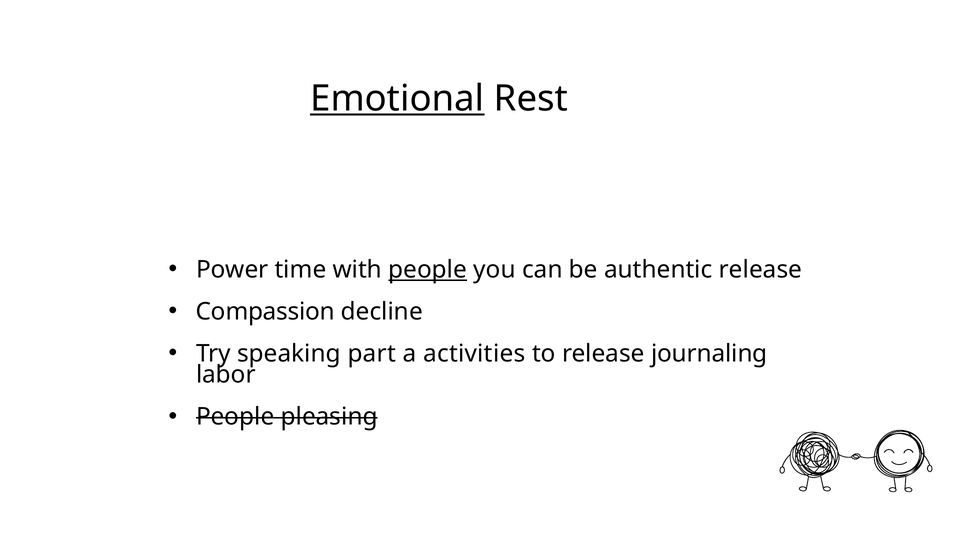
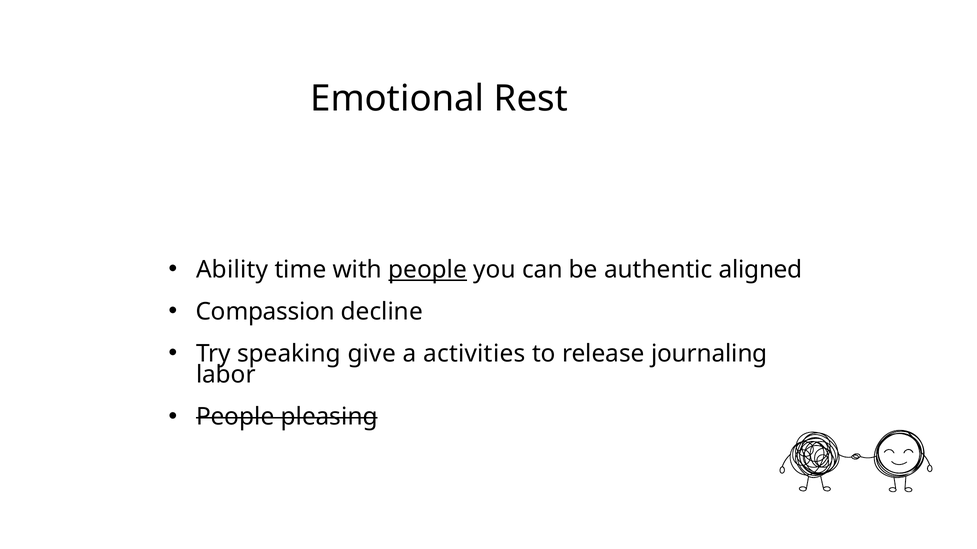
Emotional underline: present -> none (397, 99)
Power: Power -> Ability (232, 270)
authentic release: release -> aligned (761, 270)
part: part -> give (372, 354)
